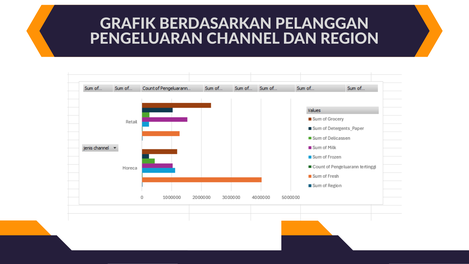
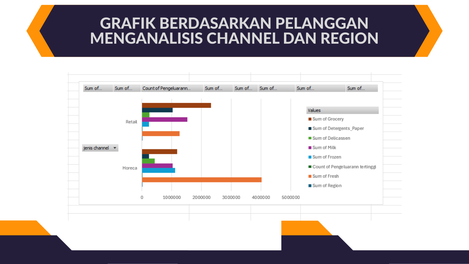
PENGELUARAN: PENGELUARAN -> MENGANALISIS (146, 39)
